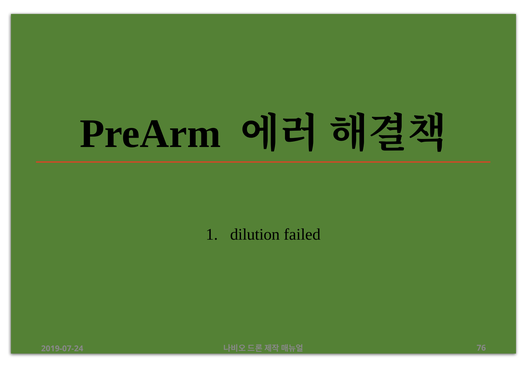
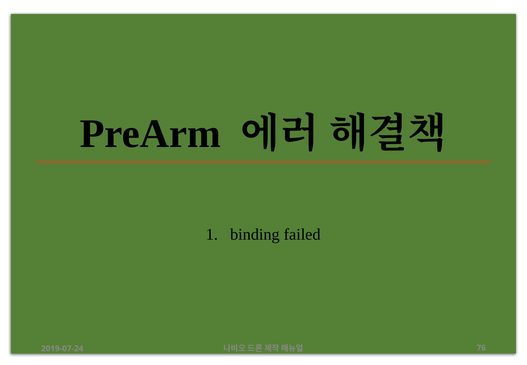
dilution: dilution -> binding (255, 234)
